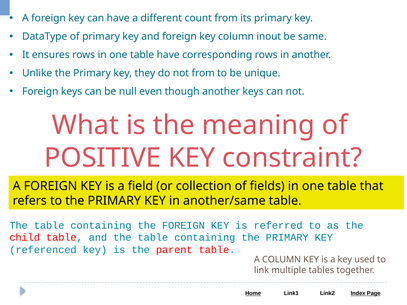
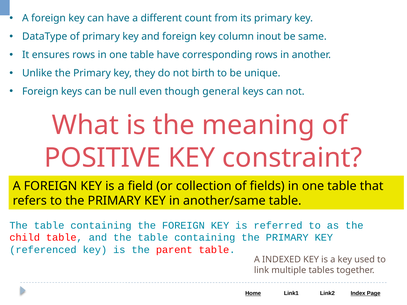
not from: from -> birth (203, 73)
though another: another -> general (221, 92)
A COLUMN: COLUMN -> INDEXED (282, 260)
